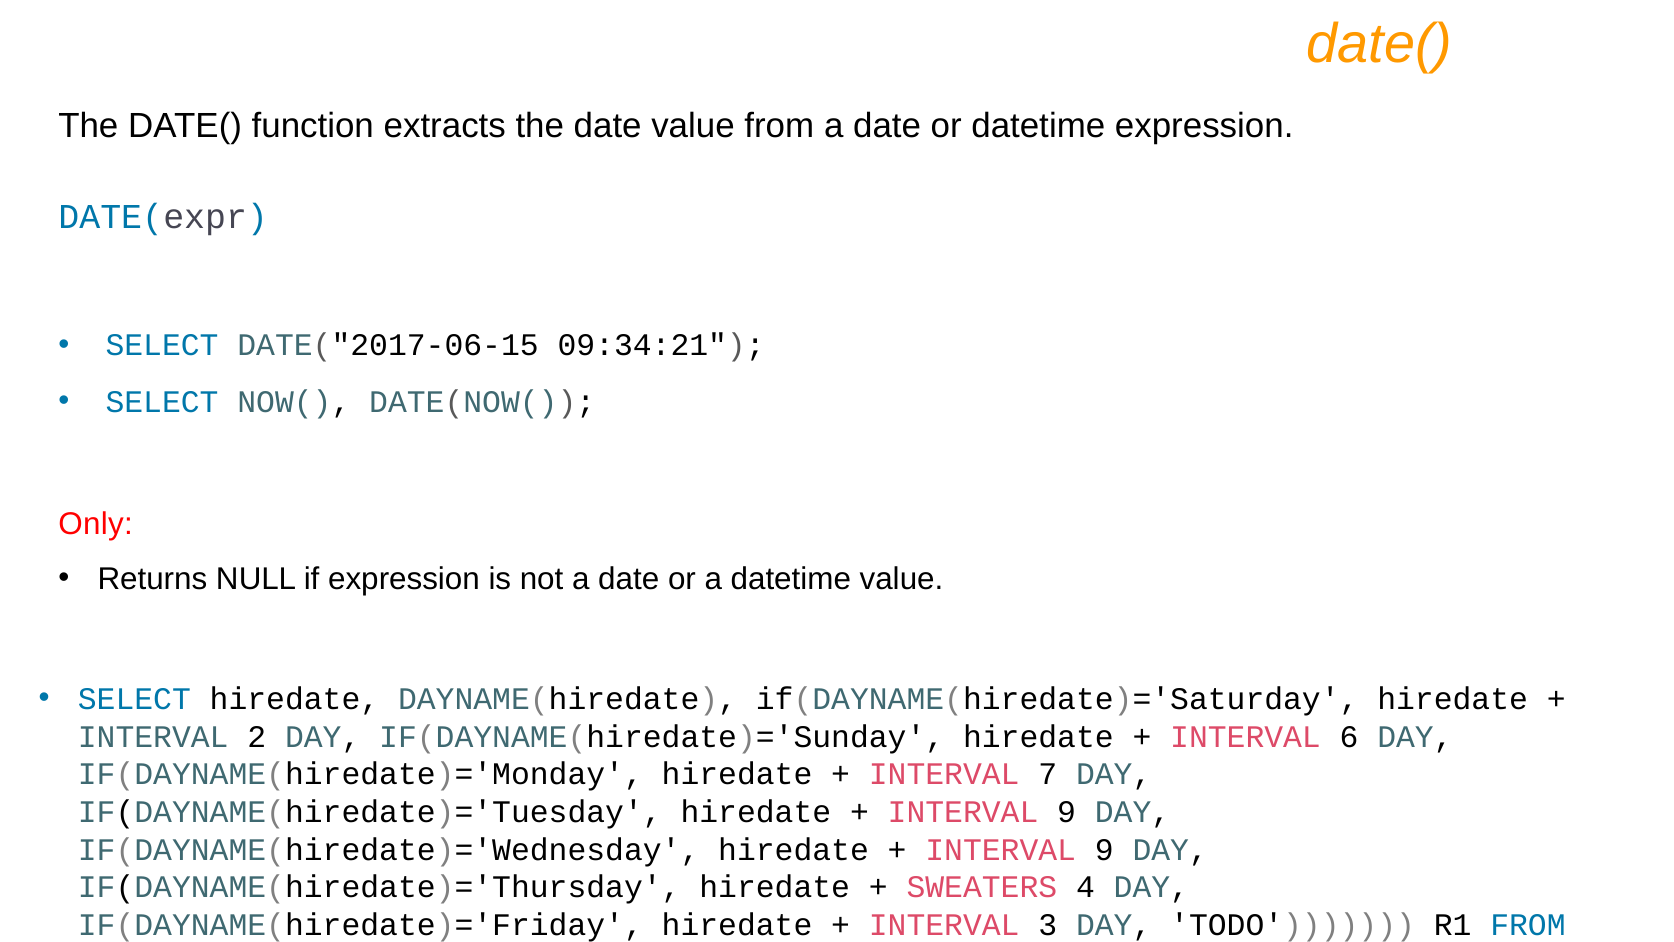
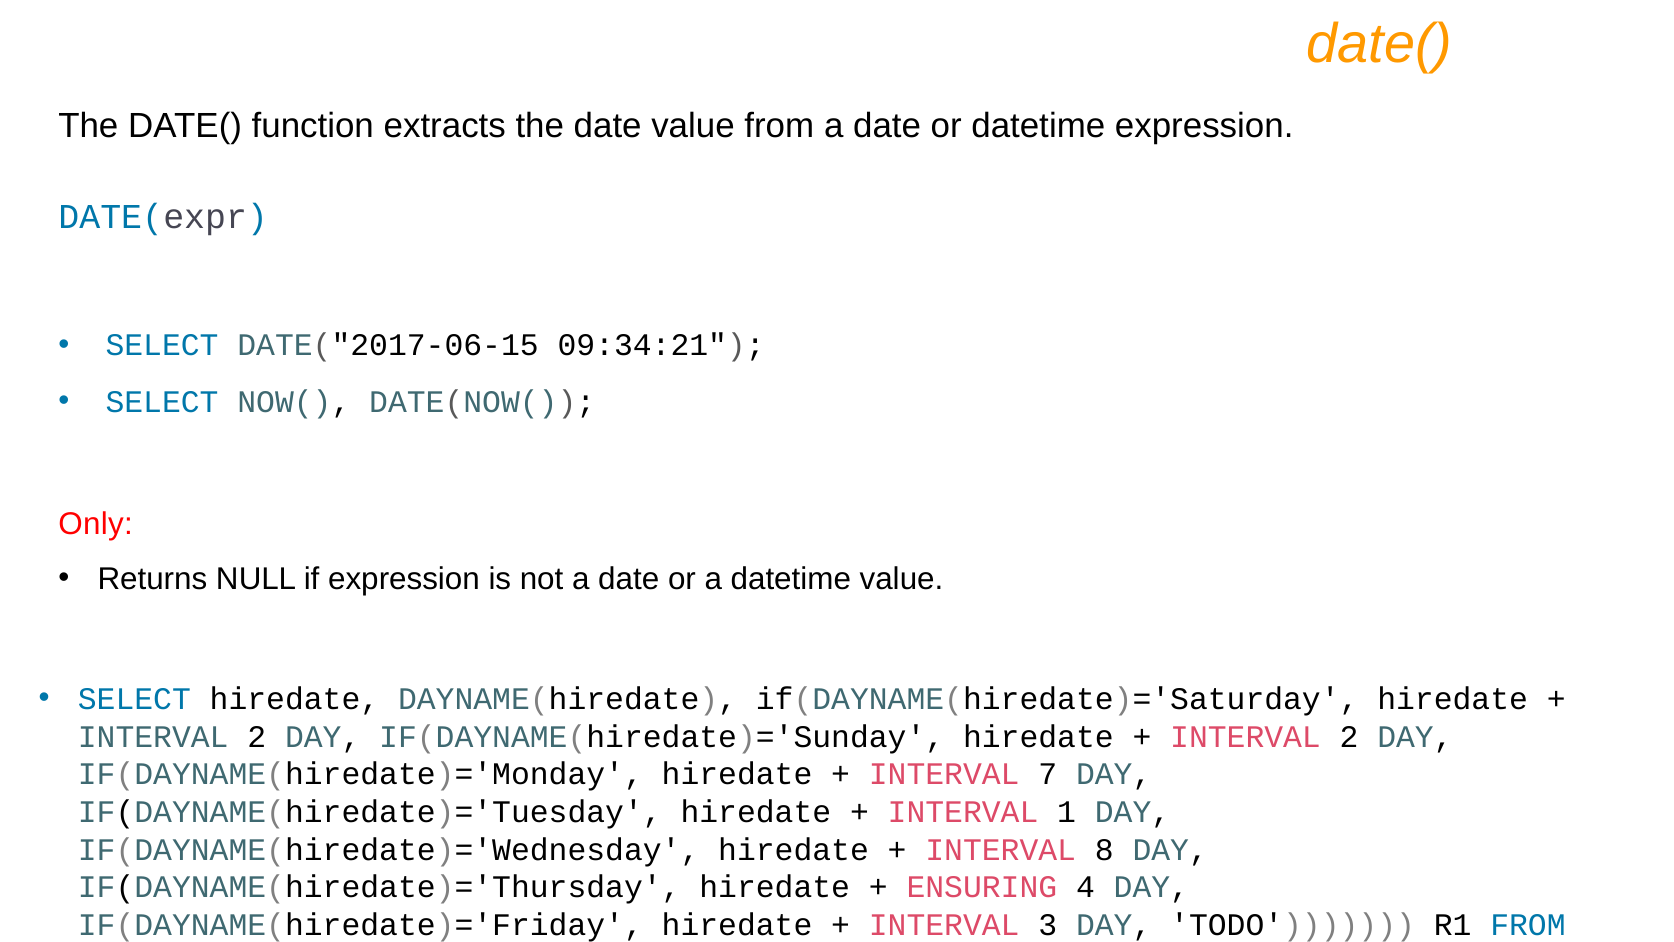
6: 6 -> 2 (1349, 737)
9: 9 -> 1 (1067, 812)
9: 9 -> 8 (1104, 850)
SWEATERS: SWEATERS -> ENSURING (982, 887)
